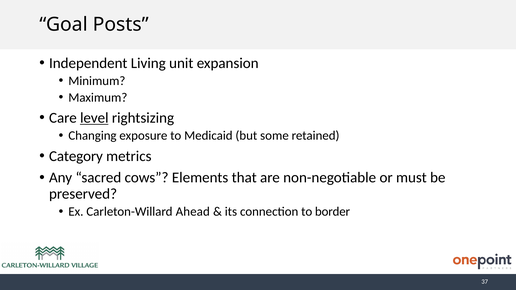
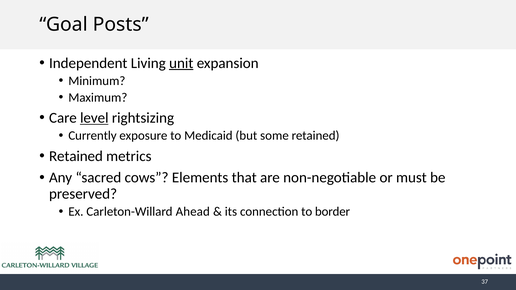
unit underline: none -> present (181, 63)
Changing: Changing -> Currently (92, 136)
Category: Category -> Retained (76, 156)
